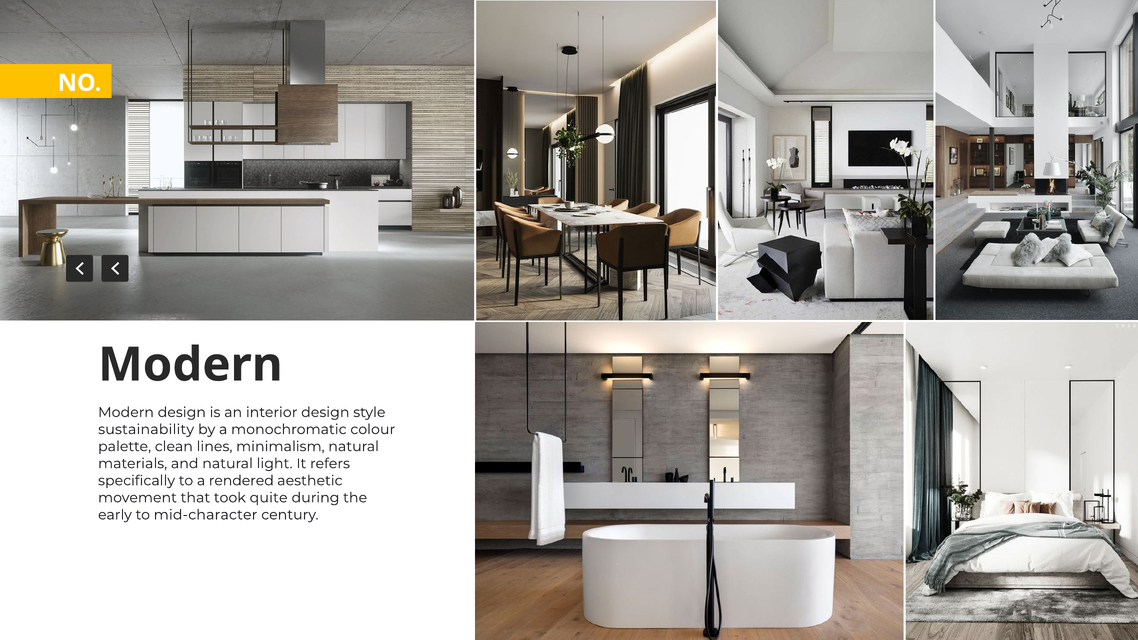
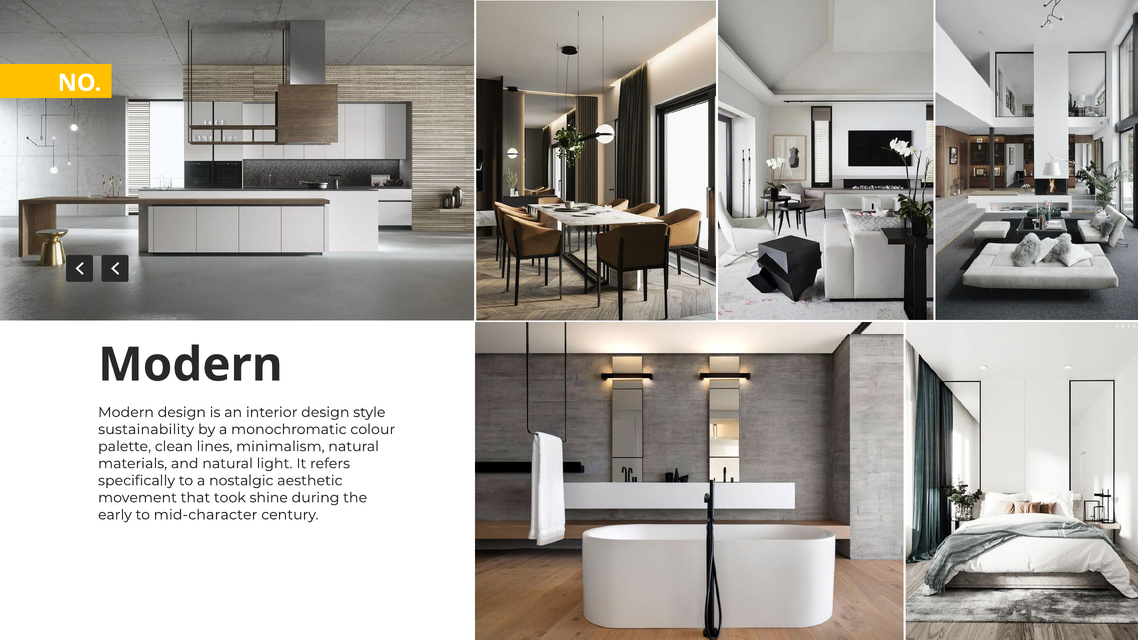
rendered: rendered -> nostalgic (241, 481)
quite: quite -> shine (269, 498)
